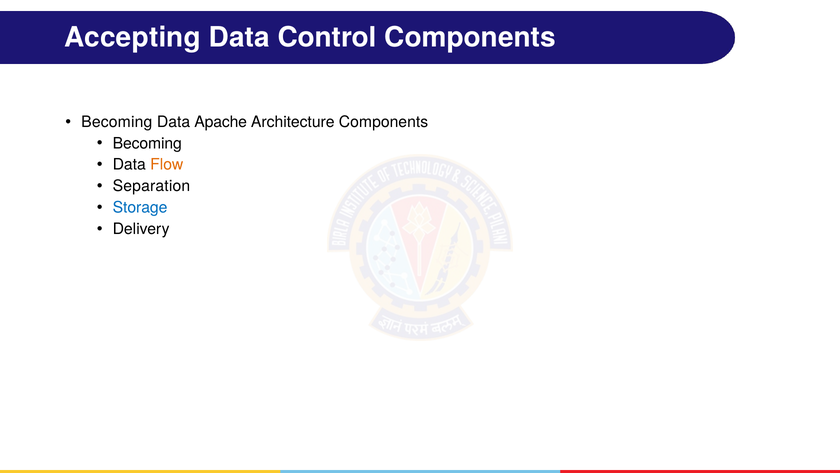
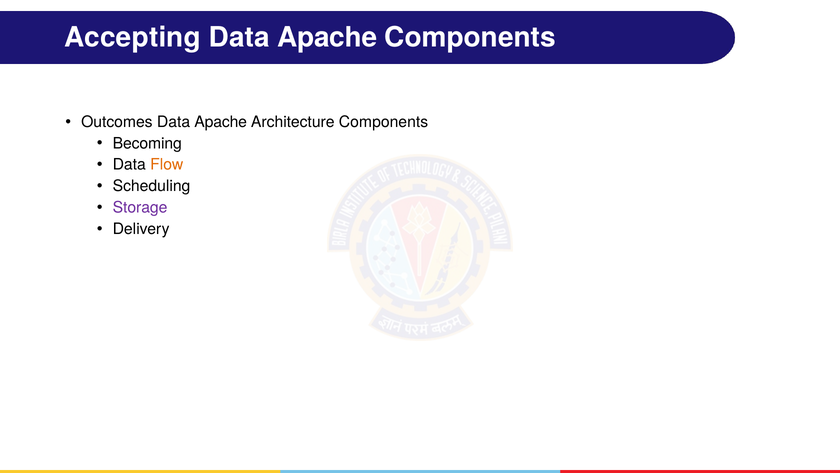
Control: Control -> Apache (327, 37)
Becoming: Becoming -> Outcomes (117, 122)
Separation: Separation -> Scheduling (152, 186)
Storage colour: blue -> purple (140, 207)
